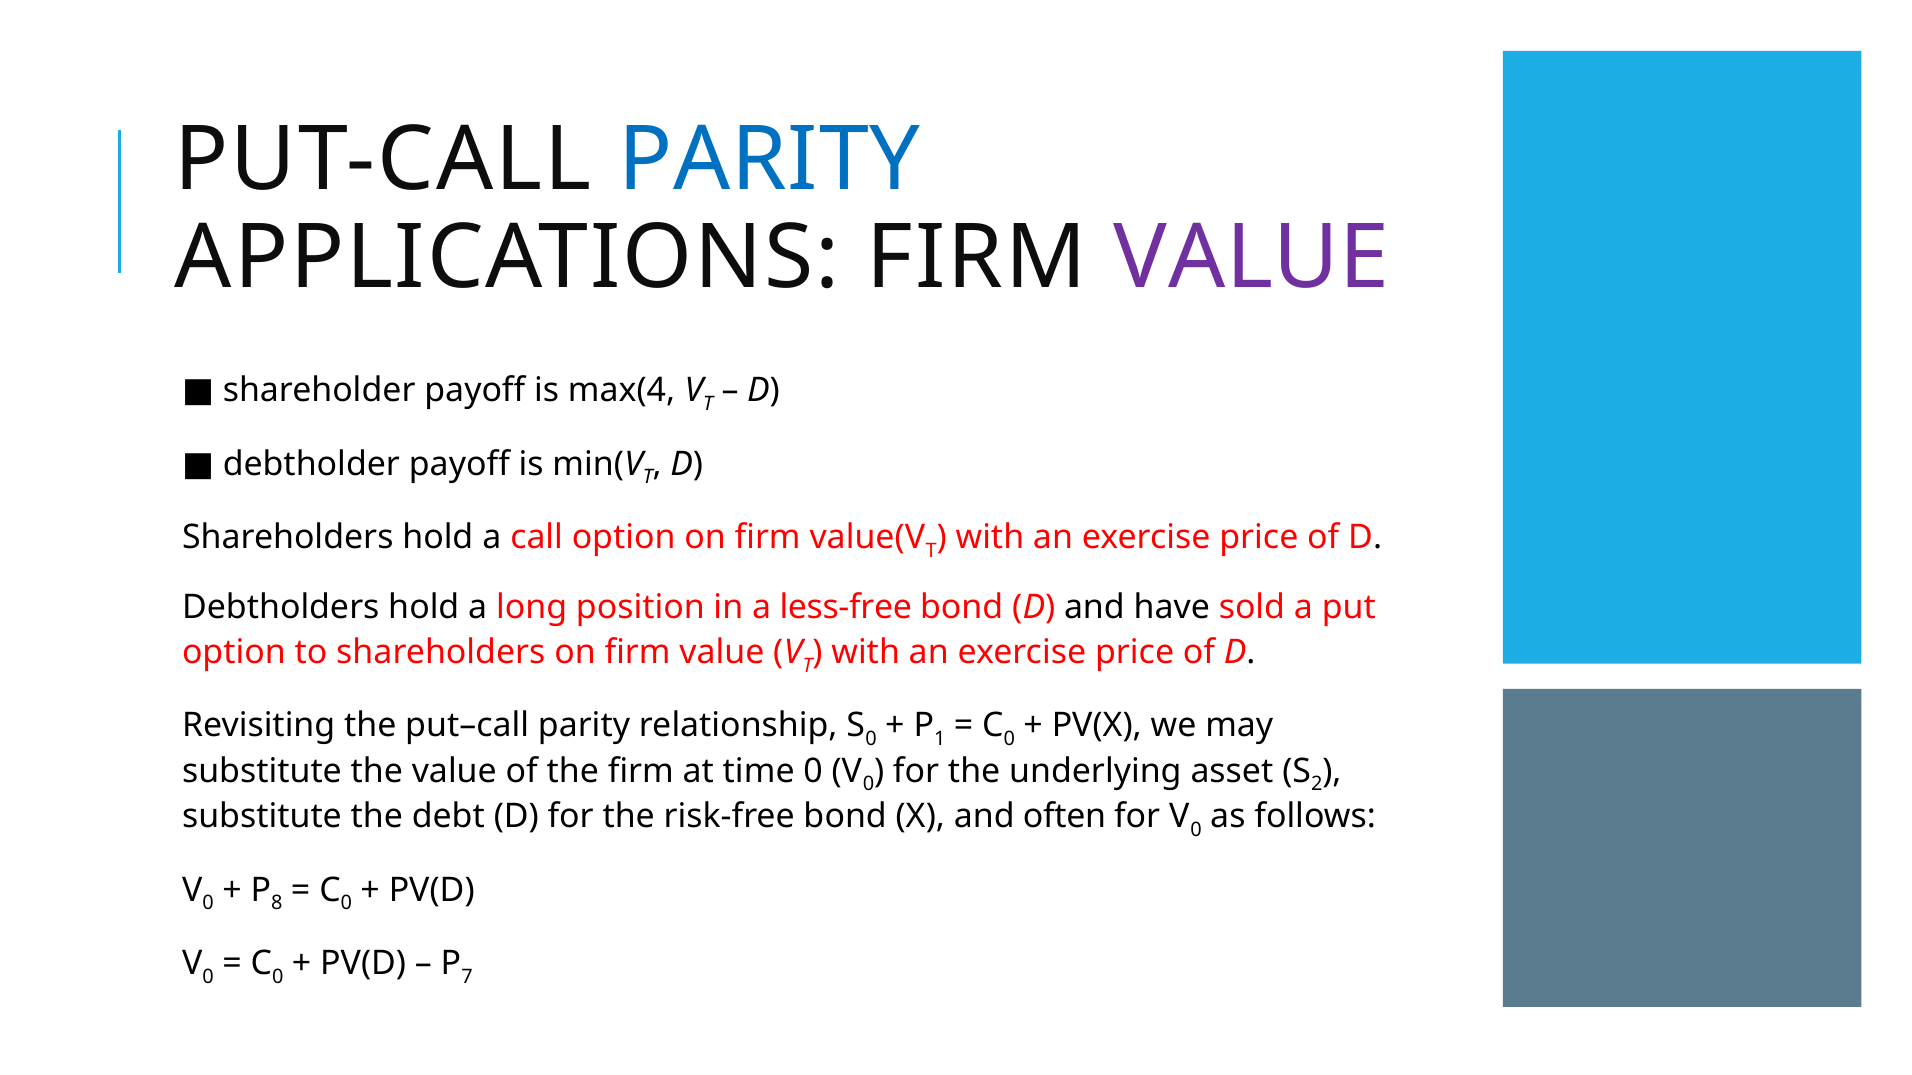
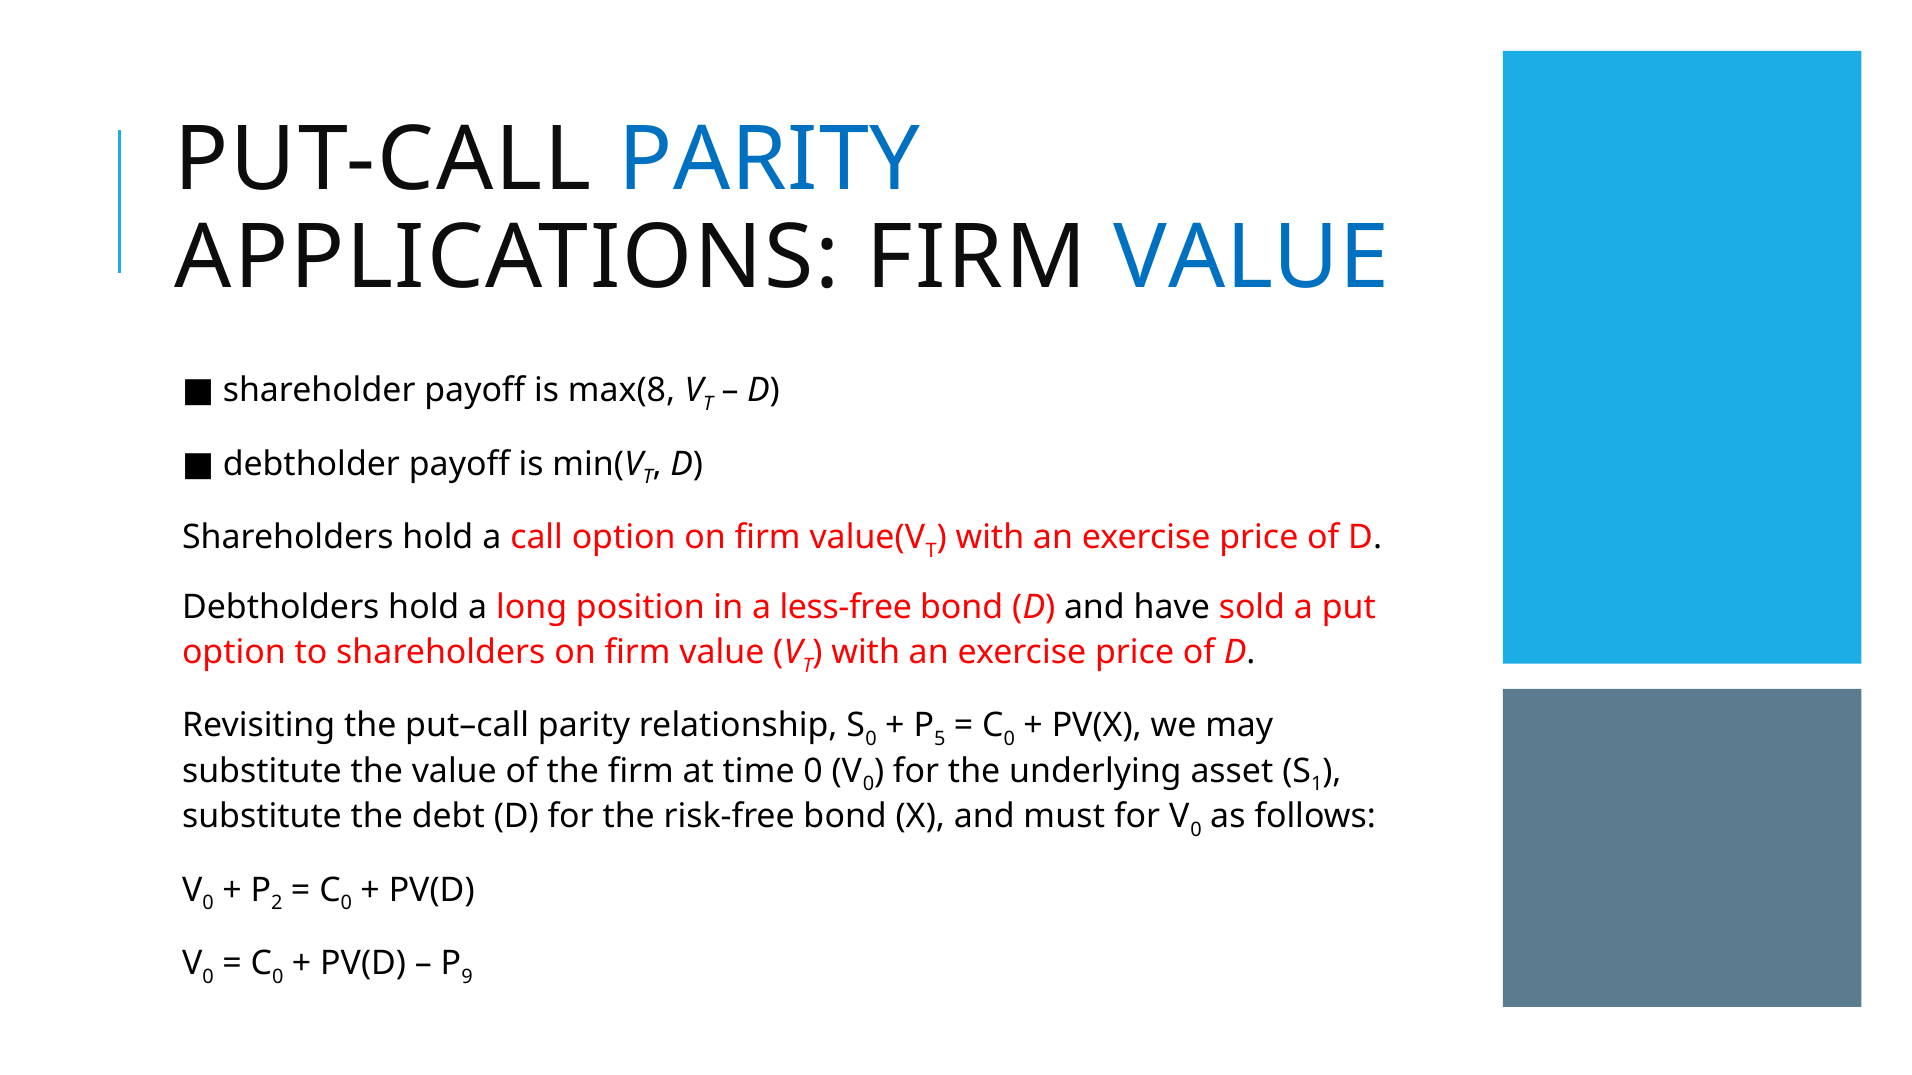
VALUE colour: purple -> blue (1252, 258)
max(4: max(4 -> max(8 (622, 391)
1: 1 -> 5 (940, 739)
2: 2 -> 1 (1317, 785)
often: often -> must (1064, 817)
8: 8 -> 2 (277, 904)
7: 7 -> 9 (467, 977)
